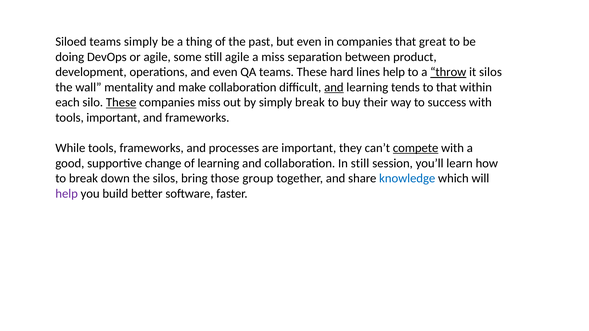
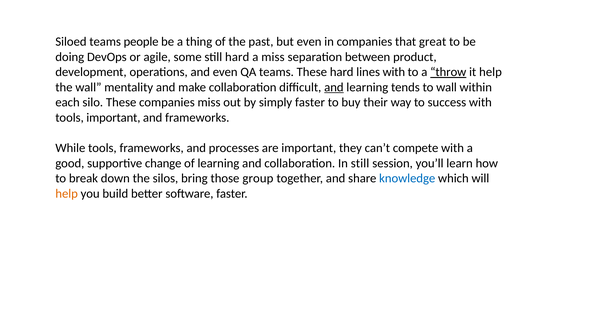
teams simply: simply -> people (141, 42)
still agile: agile -> hard (237, 57)
lines help: help -> with (394, 72)
it silos: silos -> help (491, 72)
to that: that -> wall (447, 87)
These underline: present -> none (121, 103)
simply break: break -> faster (310, 103)
compete underline: present -> none (416, 148)
help colour: purple -> orange (67, 194)
